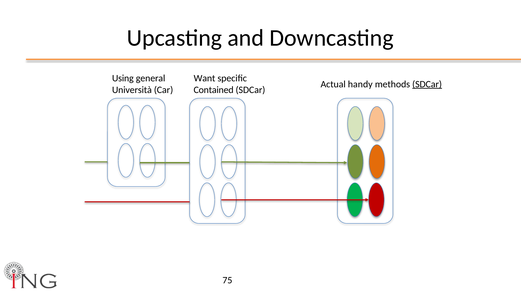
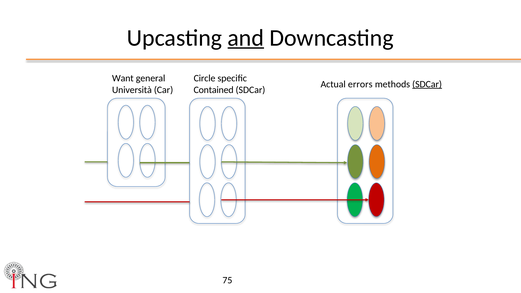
and underline: none -> present (246, 38)
Using: Using -> Want (123, 78)
Want: Want -> Circle (205, 78)
handy: handy -> errors (360, 84)
